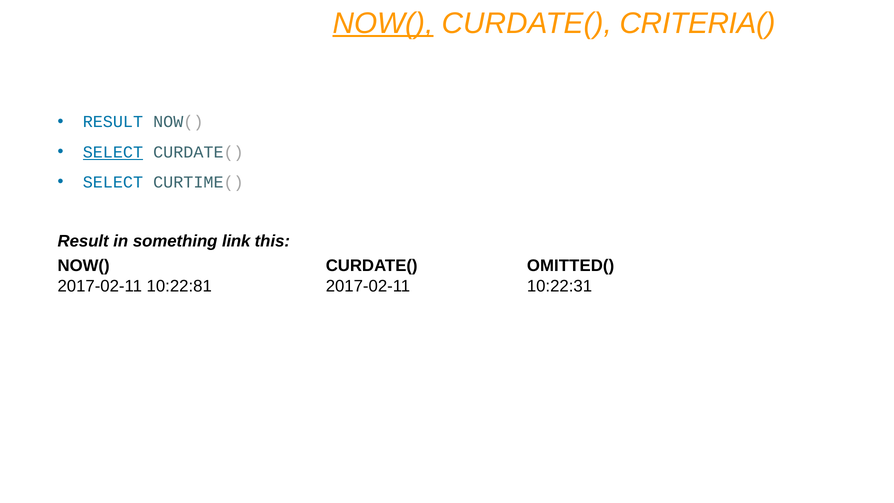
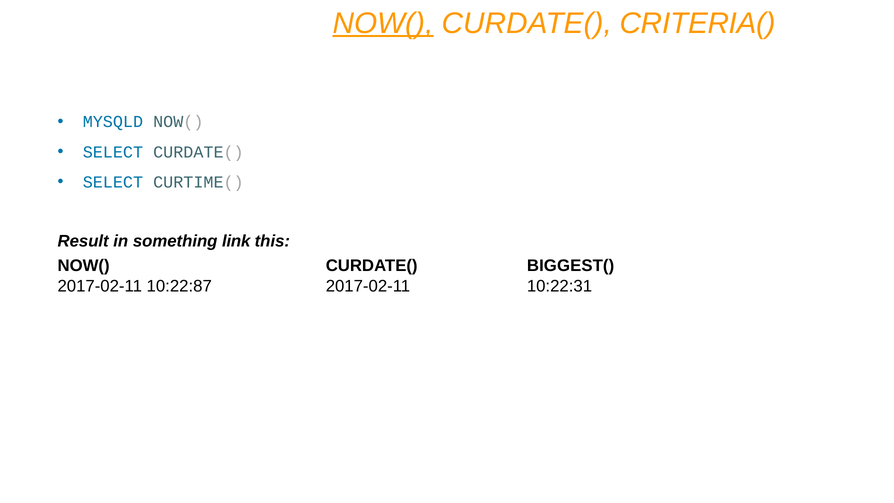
RESULT: RESULT -> MYSQLD (113, 122)
SELECT underline: present -> none (113, 152)
OMITTED(: OMITTED( -> BIGGEST( (571, 266)
10:22:81: 10:22:81 -> 10:22:87 (179, 286)
